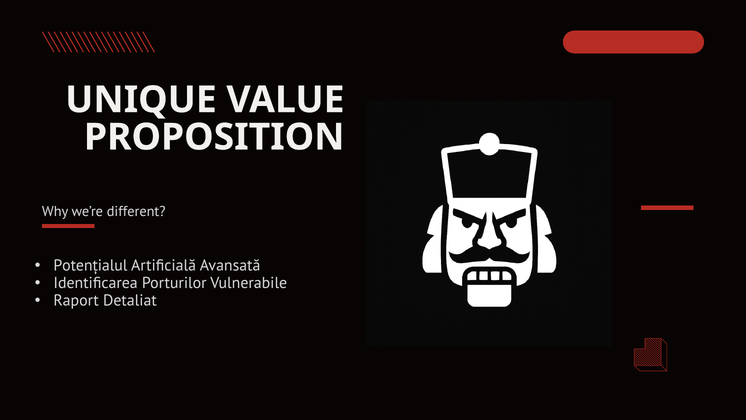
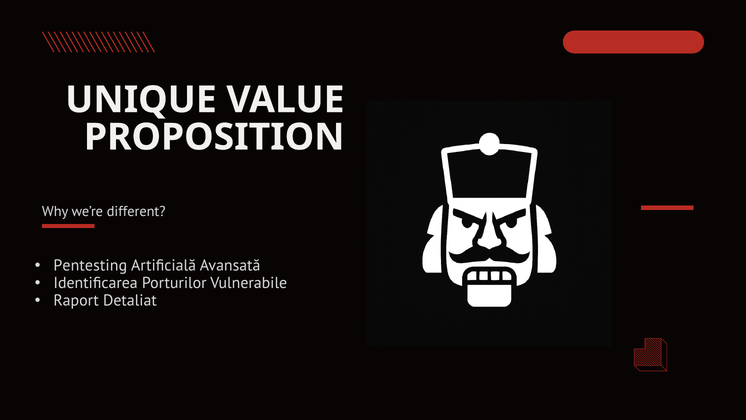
Potențialul: Potențialul -> Pentesting (90, 265)
